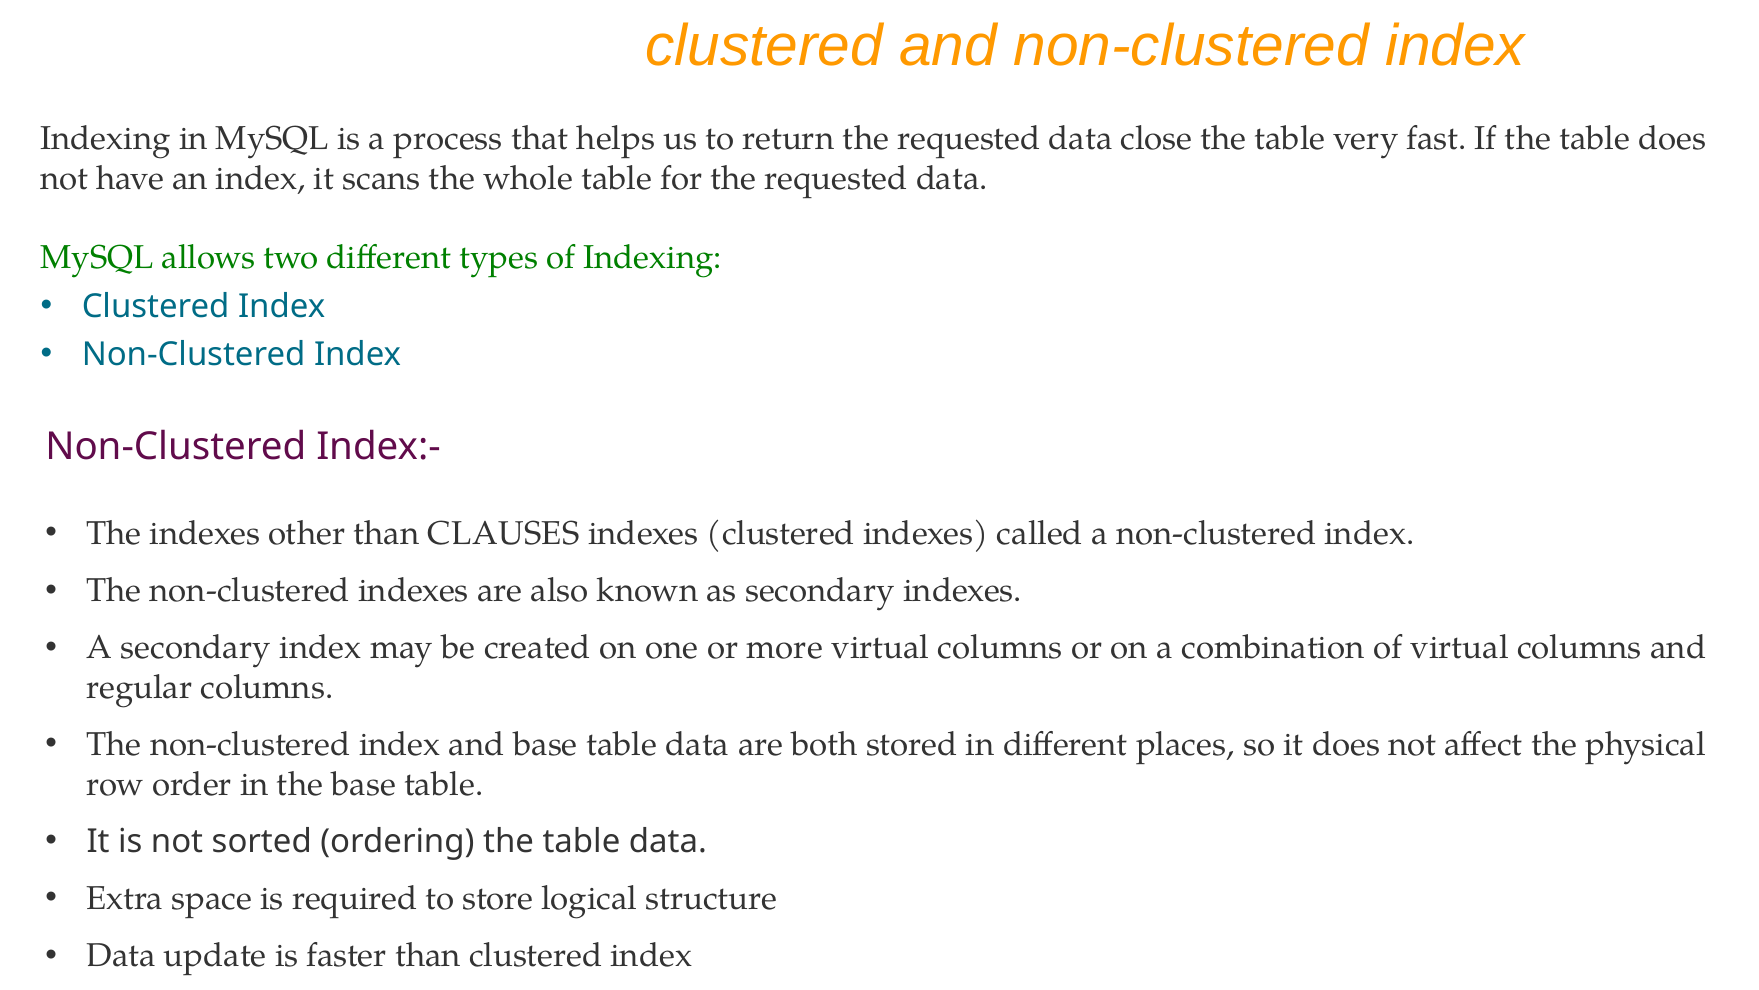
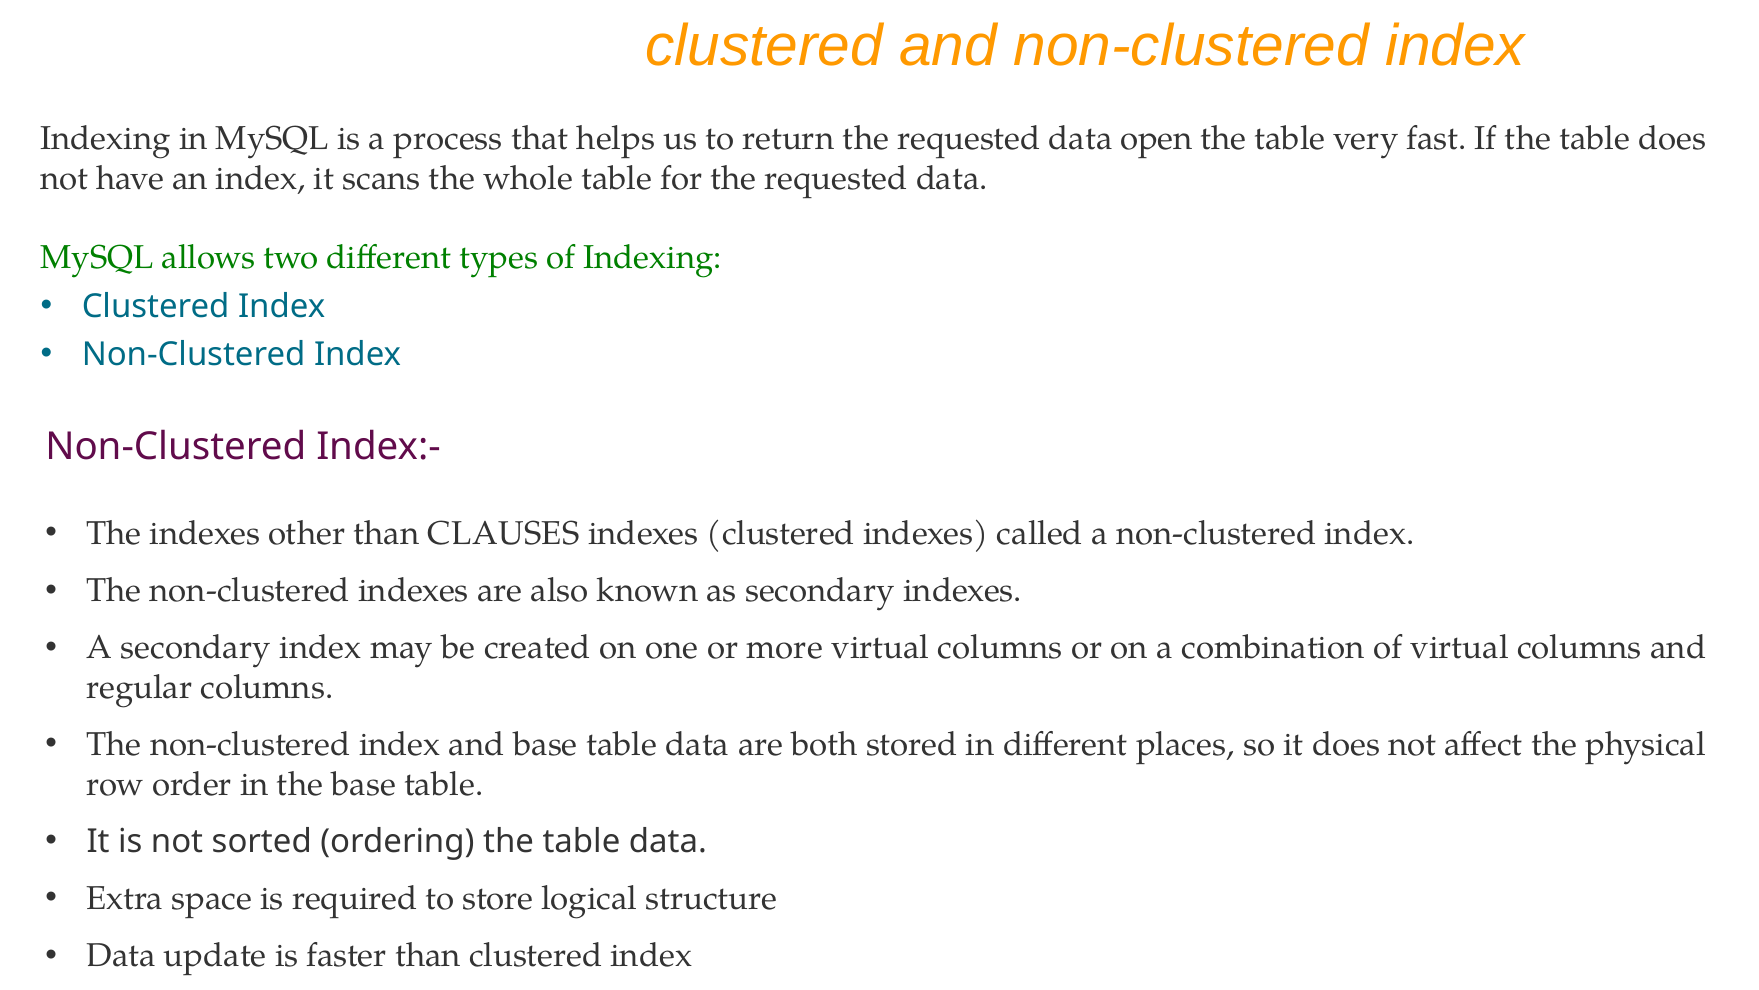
close: close -> open (1156, 139)
